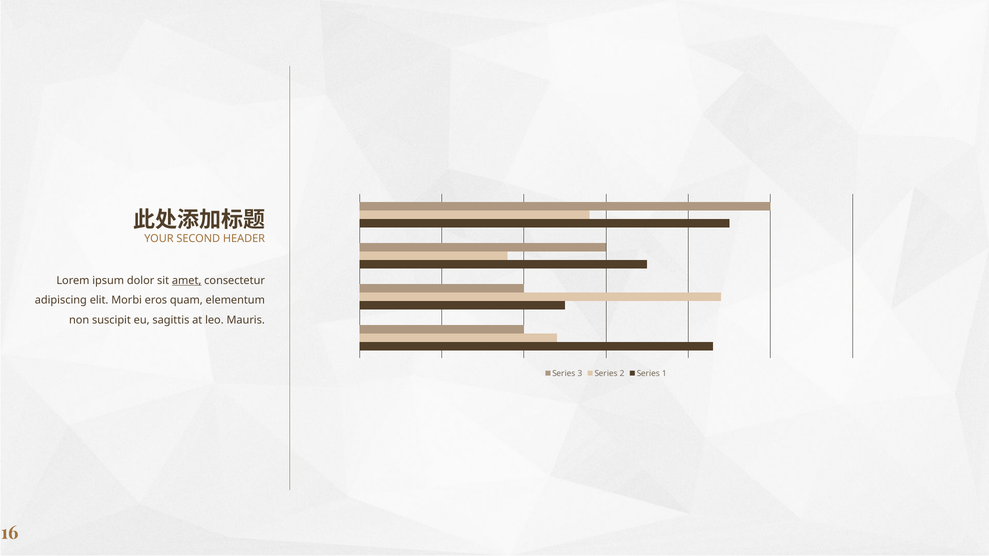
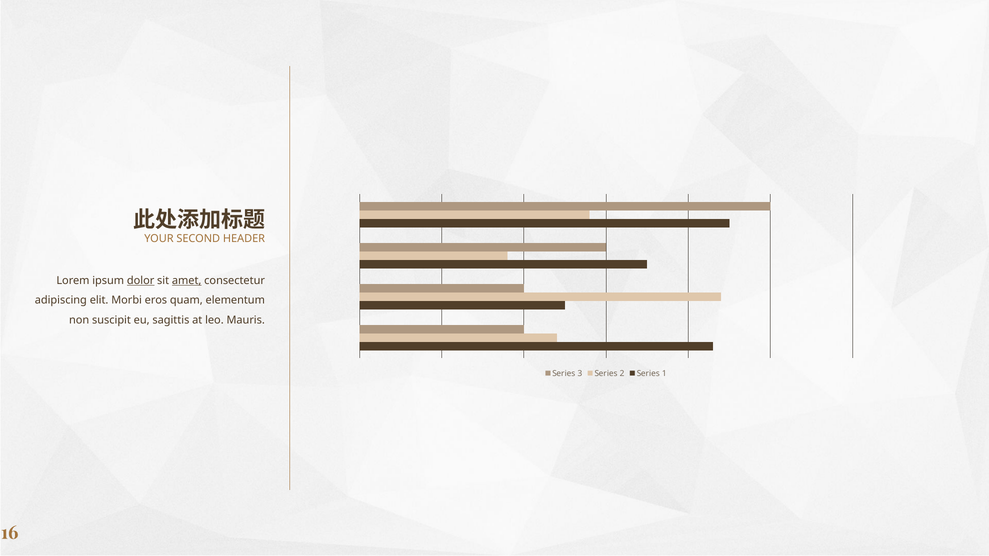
dolor underline: none -> present (141, 281)
